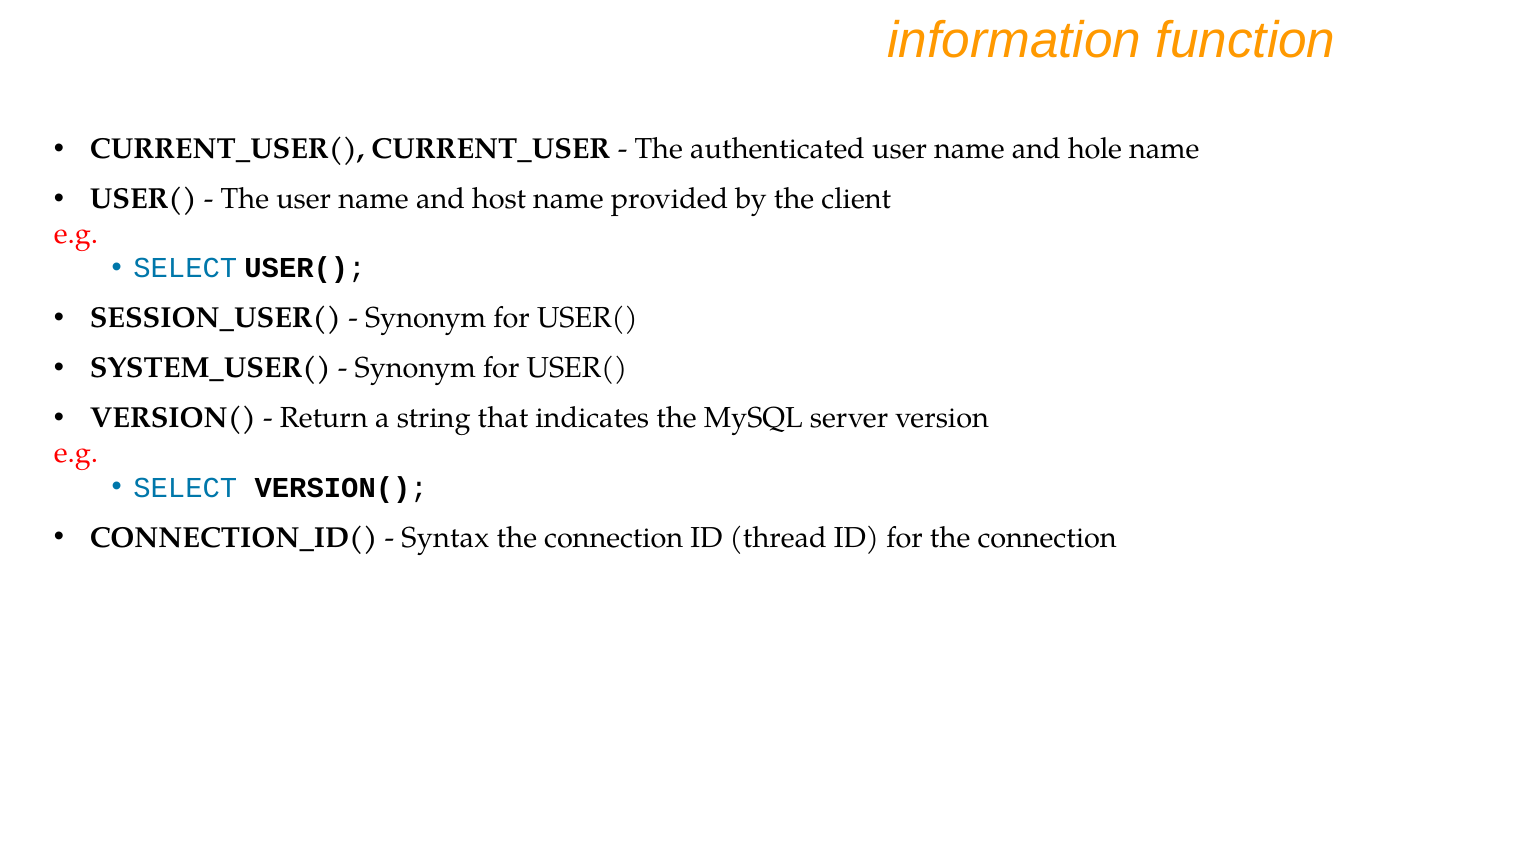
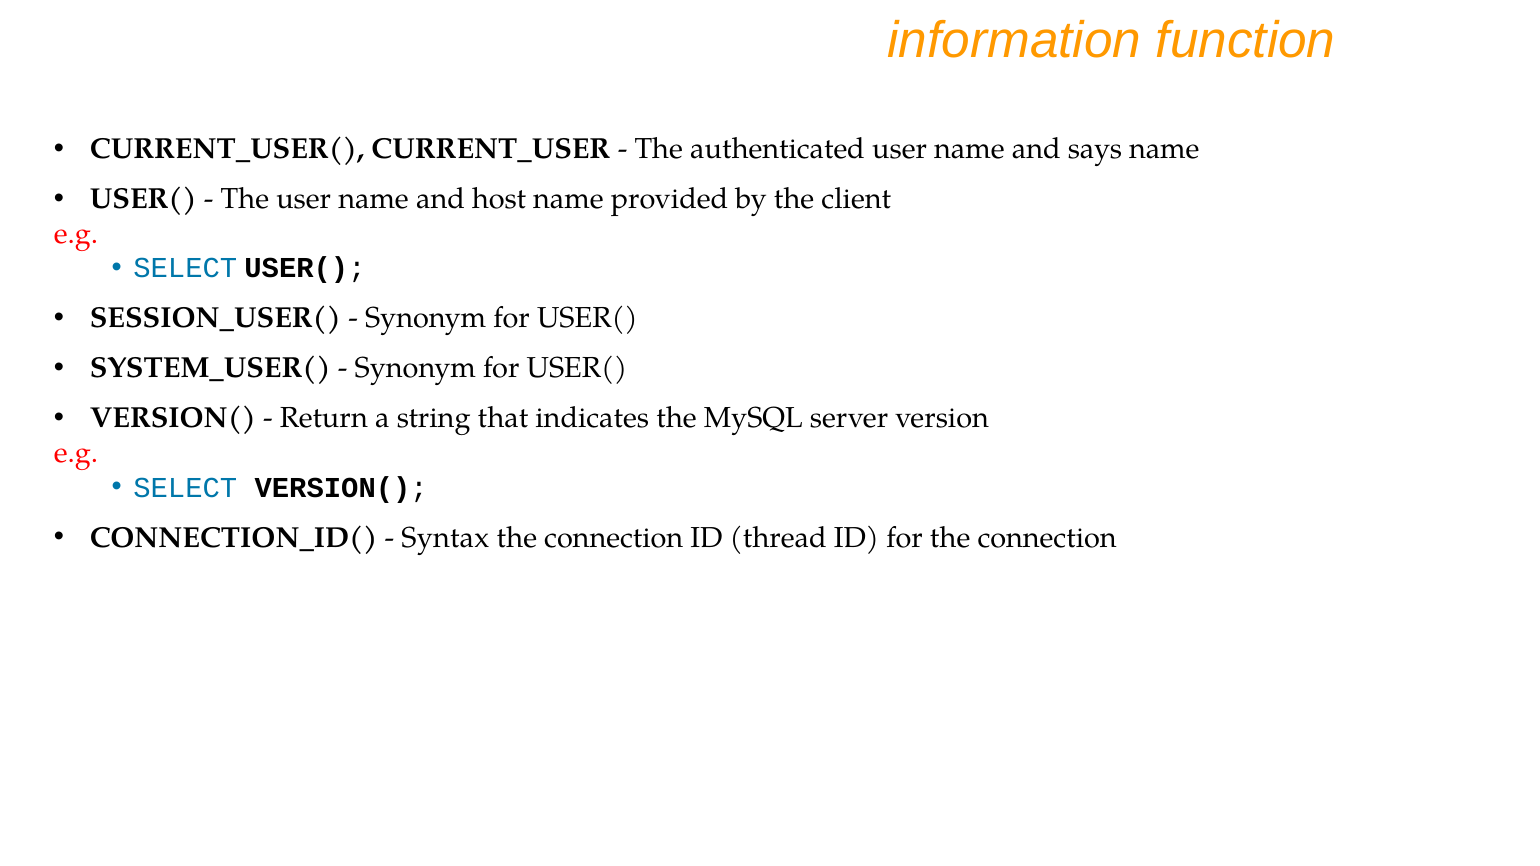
hole: hole -> says (1095, 149)
